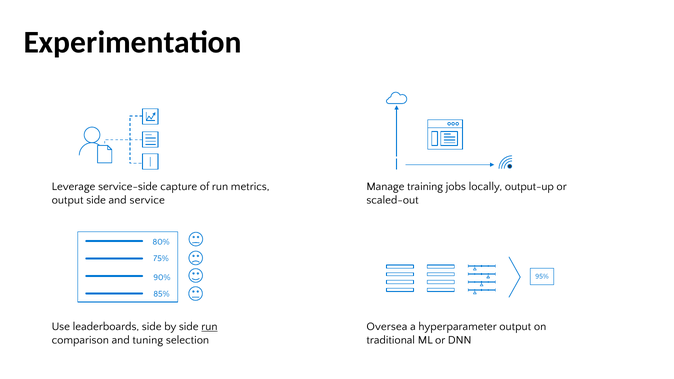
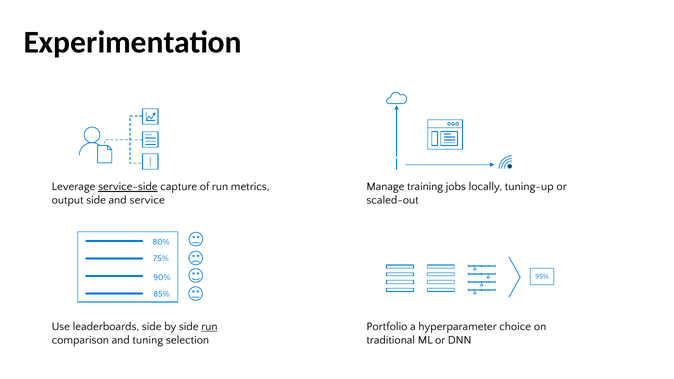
service-side underline: none -> present (128, 187)
output-up: output-up -> tuning-up (529, 187)
Oversea: Oversea -> Portfolio (387, 326)
hyperparameter output: output -> choice (515, 326)
